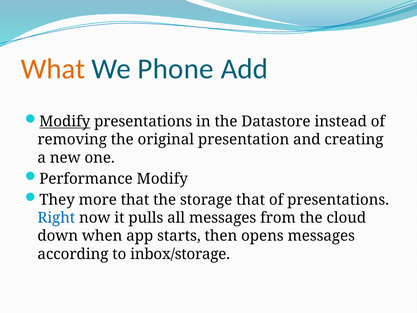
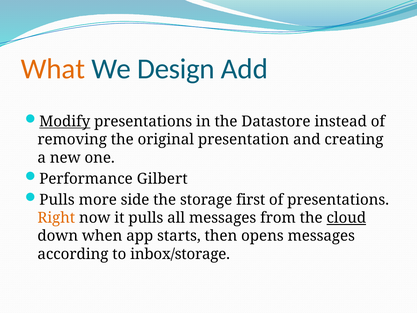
Phone: Phone -> Design (176, 69)
Performance Modify: Modify -> Gilbert (162, 179)
They: They -> Pulls (57, 200)
more that: that -> side (135, 200)
storage that: that -> first (251, 200)
Right colour: blue -> orange (56, 218)
cloud underline: none -> present (346, 218)
